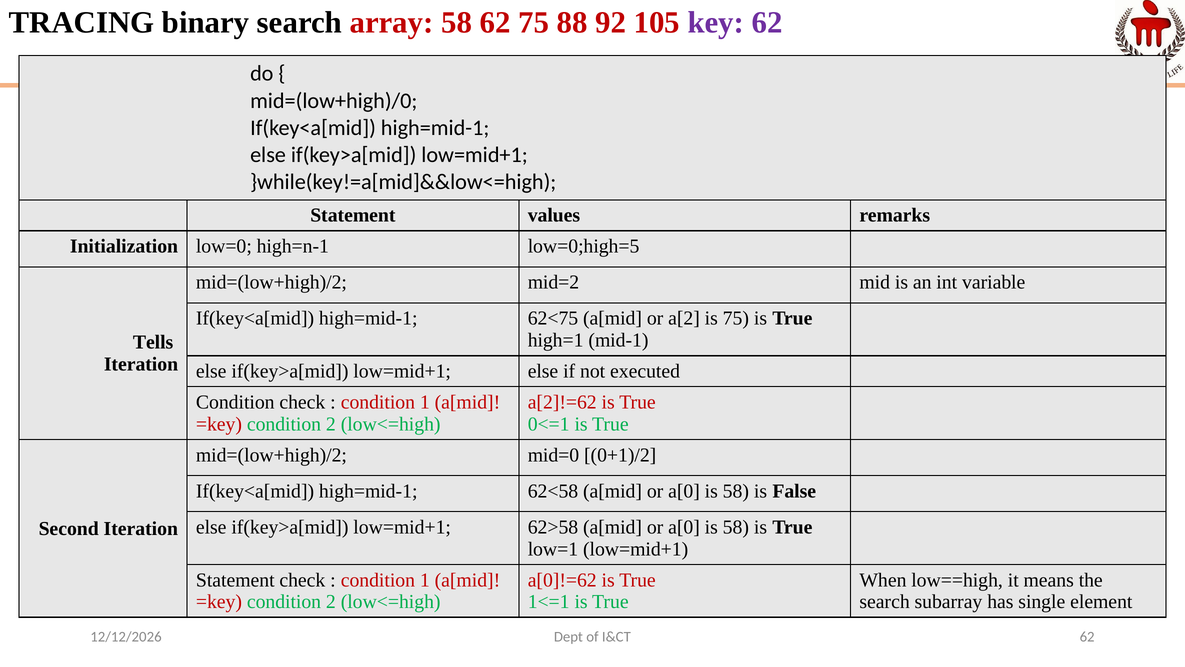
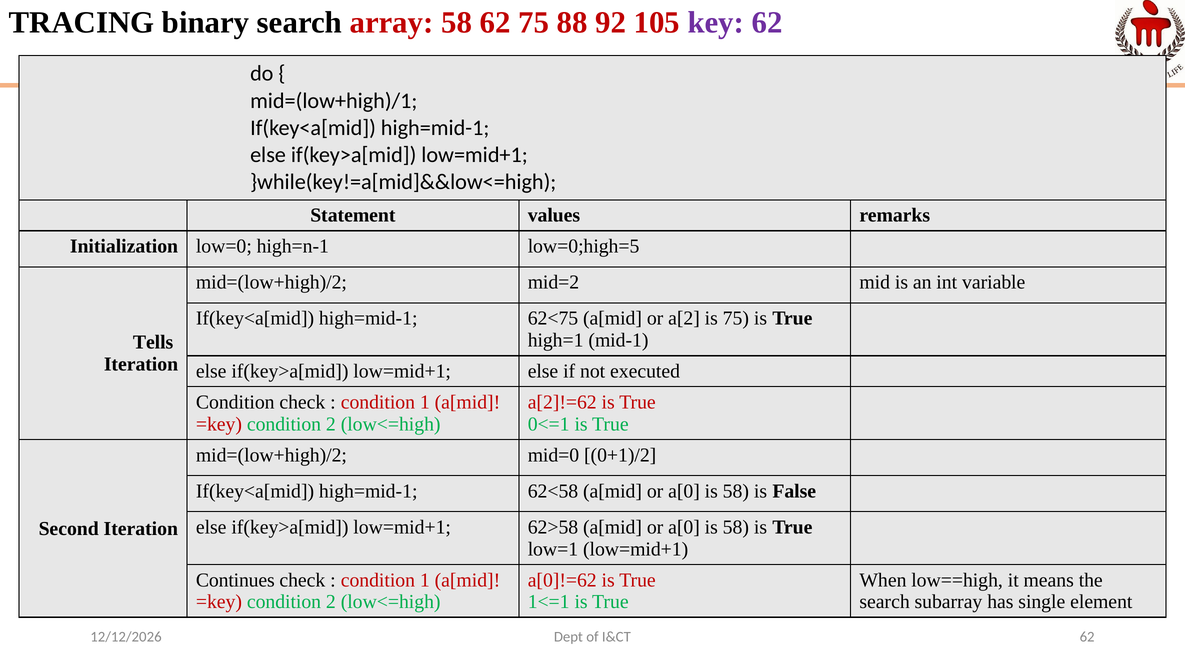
mid=(low+high)/0: mid=(low+high)/0 -> mid=(low+high)/1 (334, 101)
Statement: Statement -> Continues (235, 580)
